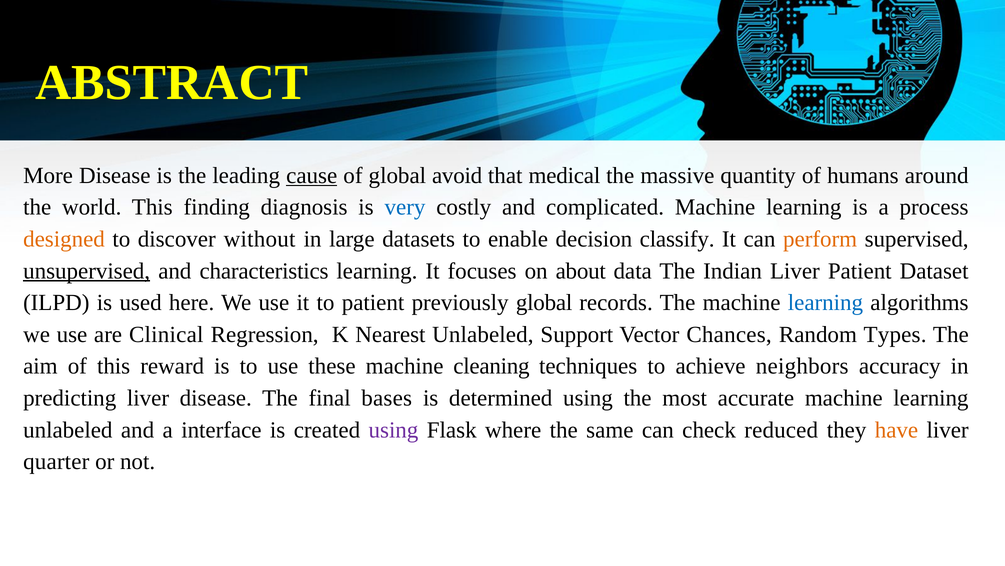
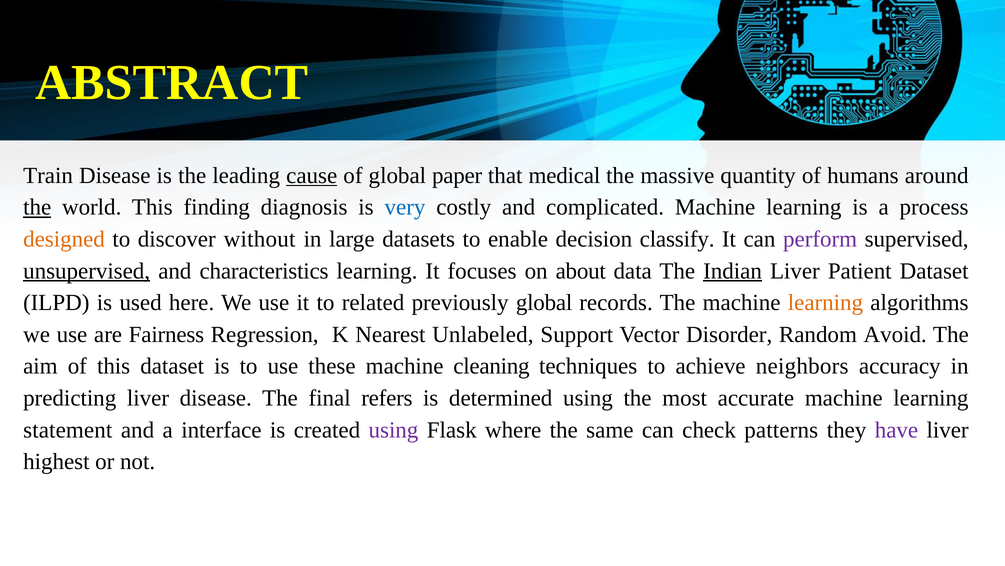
More: More -> Train (48, 175)
avoid: avoid -> paper (457, 175)
the underline: none -> present (37, 207)
perform colour: orange -> purple (820, 239)
Indian underline: none -> present (733, 271)
to patient: patient -> related (373, 302)
learning colour: blue -> orange (825, 302)
Clinical: Clinical -> Fairness (166, 334)
Chances: Chances -> Disorder (729, 334)
Types: Types -> Avoid (895, 334)
this reward: reward -> dataset (172, 366)
bases: bases -> refers (387, 398)
unlabeled: unlabeled -> statement (68, 430)
reduced: reduced -> patterns (781, 430)
have colour: orange -> purple (896, 430)
quarter: quarter -> highest (56, 461)
